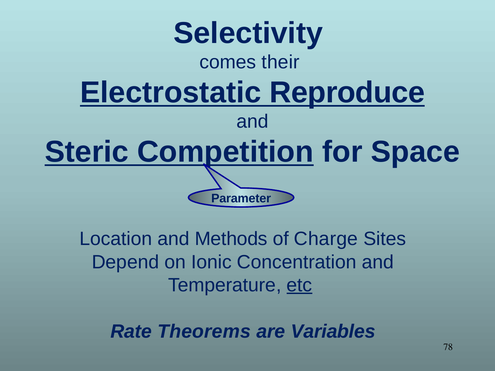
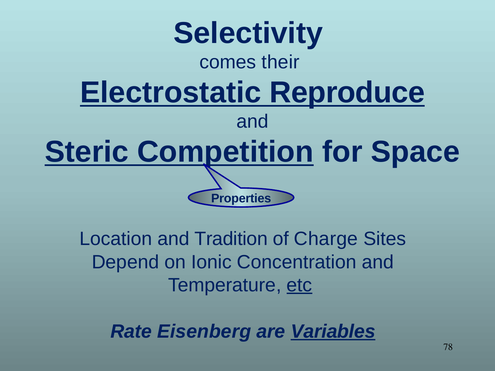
Parameter: Parameter -> Properties (241, 198)
Methods: Methods -> Tradition (231, 239)
Theorems: Theorems -> Eisenberg (204, 332)
Variables underline: none -> present (333, 332)
